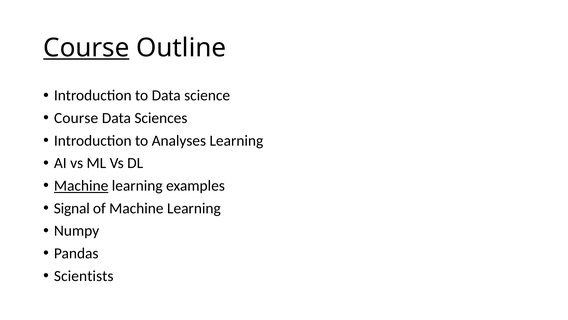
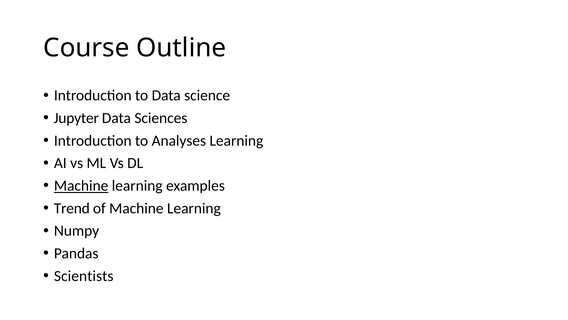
Course underline: present -> none (86, 48)
Course: Course -> Jupyter (76, 118)
Signal: Signal -> Trend (72, 208)
